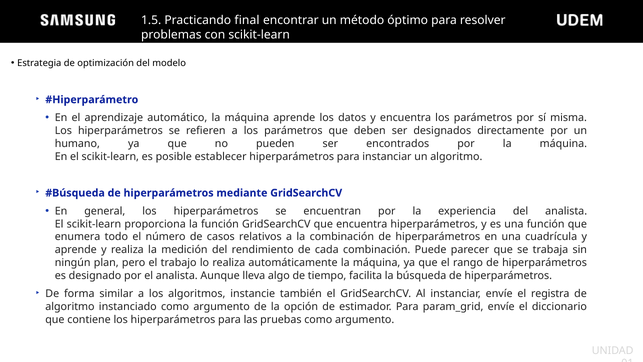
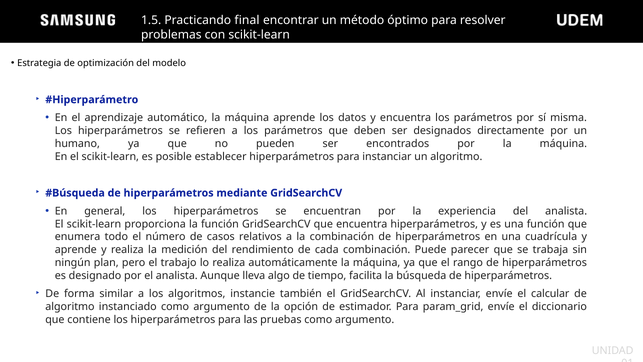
registra: registra -> calcular (550, 293)
